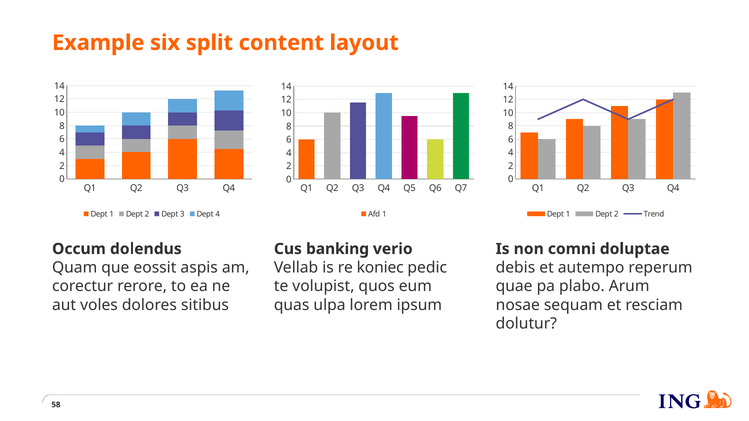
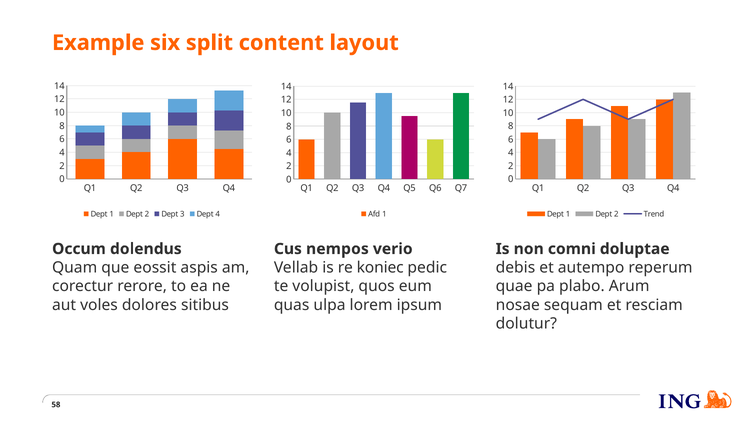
banking: banking -> nempos (337, 249)
